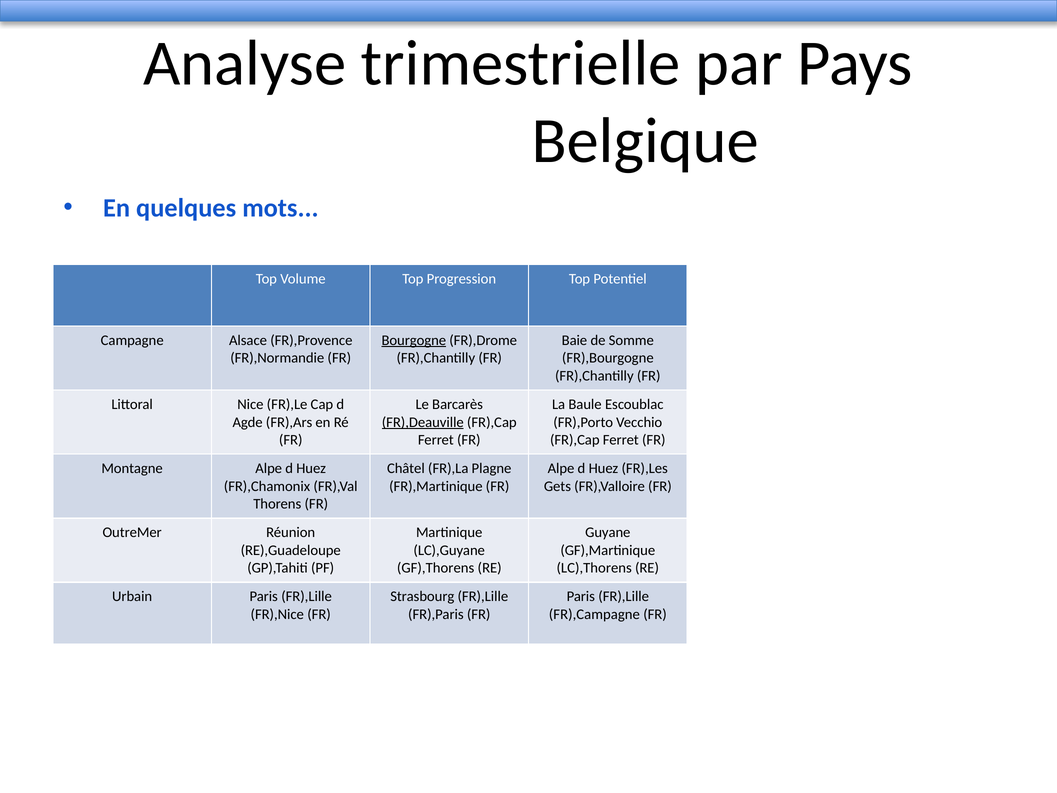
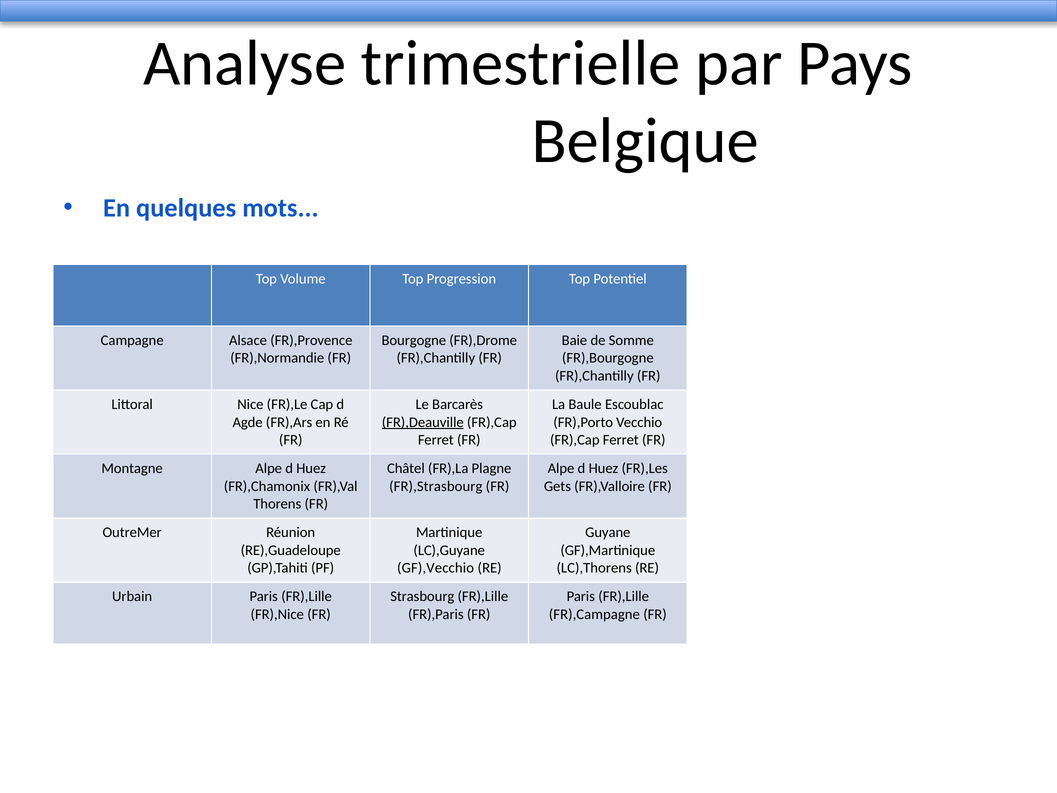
Bourgogne underline: present -> none (414, 340)
FR),Martinique: FR),Martinique -> FR),Strasbourg (436, 486)
GF),Thorens: GF),Thorens -> GF),Vecchio (436, 568)
